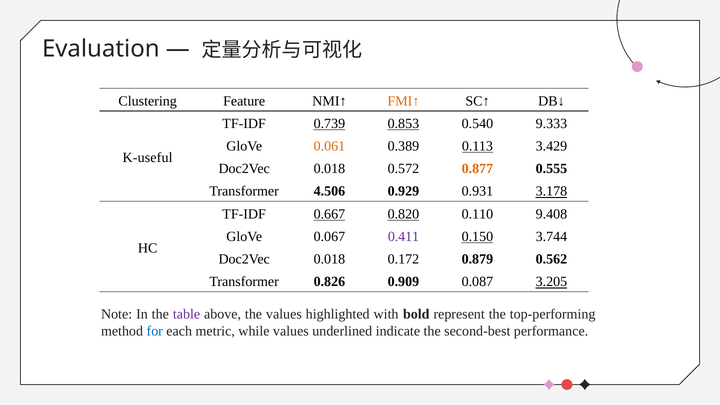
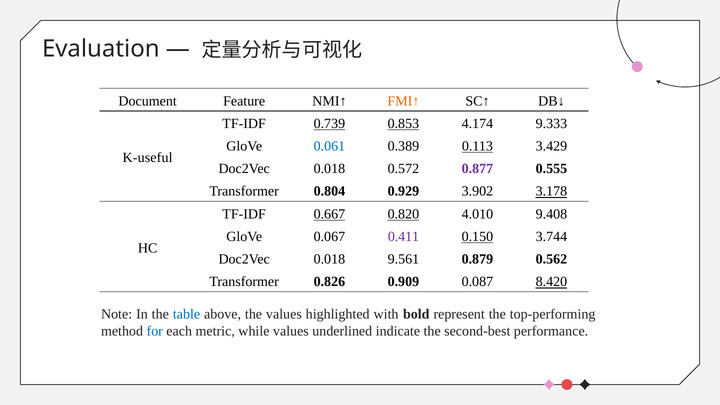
Clustering: Clustering -> Document (148, 101)
0.540: 0.540 -> 4.174 (477, 124)
0.061 colour: orange -> blue (329, 146)
0.877 colour: orange -> purple (477, 169)
4.506: 4.506 -> 0.804 (329, 191)
0.931: 0.931 -> 3.902 (477, 191)
0.110: 0.110 -> 4.010 (477, 214)
0.172: 0.172 -> 9.561 (403, 259)
3.205: 3.205 -> 8.420 (551, 282)
table colour: purple -> blue (187, 314)
